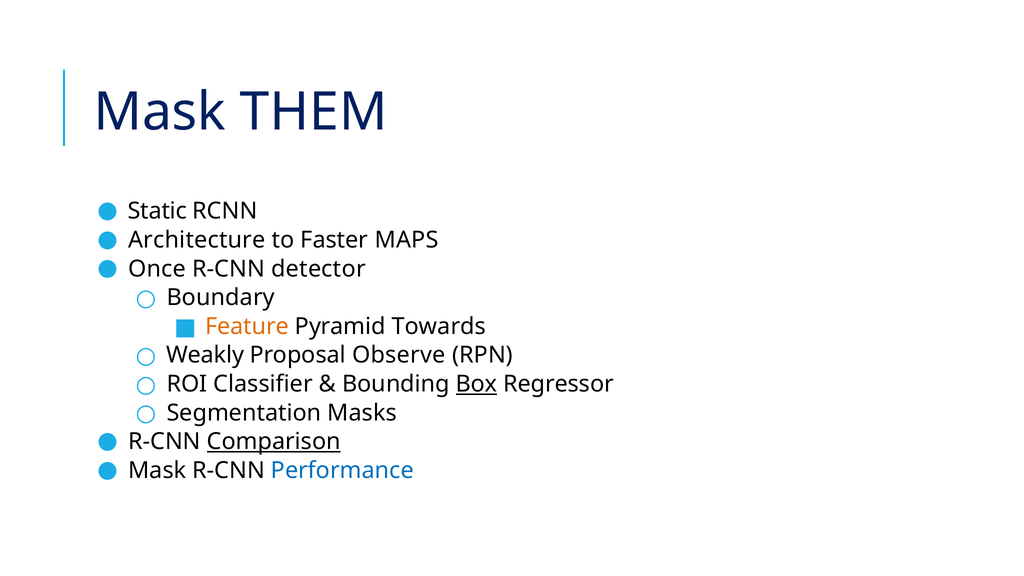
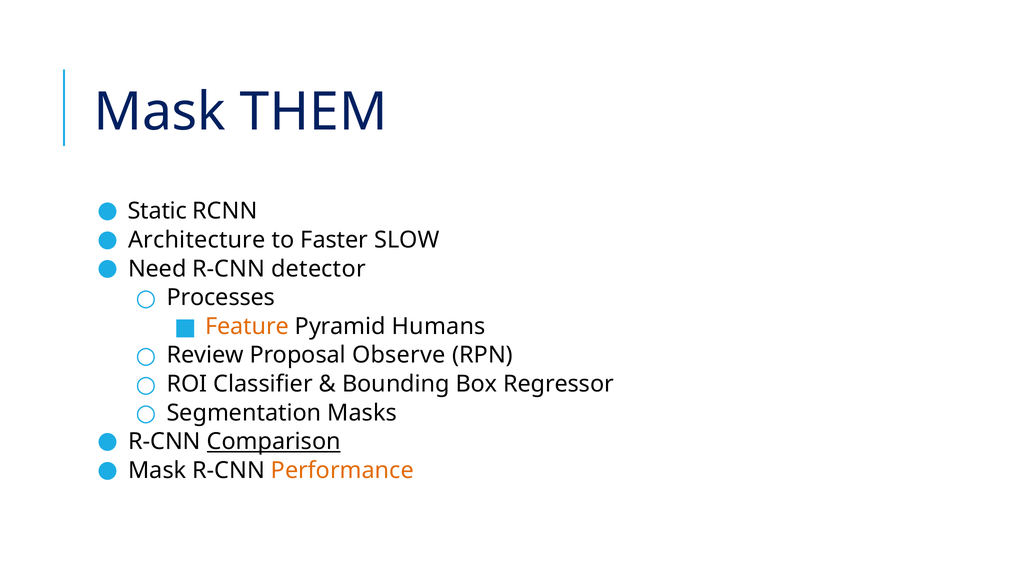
MAPS: MAPS -> SLOW (407, 240)
Once: Once -> Need (157, 269)
Boundary: Boundary -> Processes (221, 298)
Towards: Towards -> Humans (439, 326)
Weakly: Weakly -> Review (205, 355)
Box underline: present -> none (477, 384)
Performance colour: blue -> orange (342, 470)
